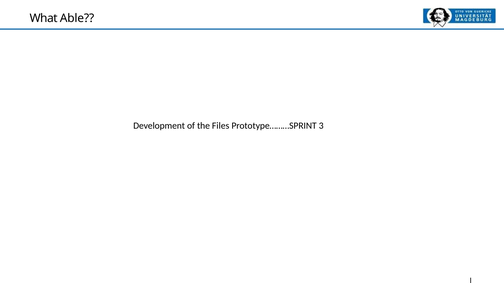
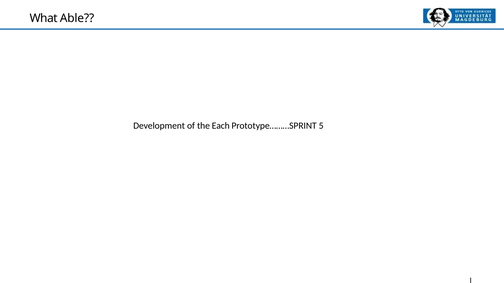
Files: Files -> Each (221, 126)
3: 3 -> 5 (321, 126)
